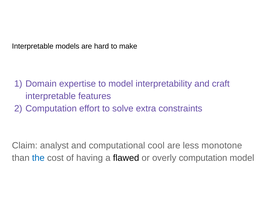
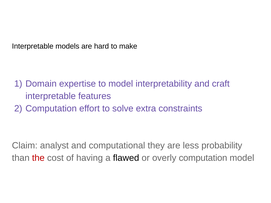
cool: cool -> they (156, 146)
monotone: monotone -> probability (222, 146)
the colour: blue -> red (38, 158)
